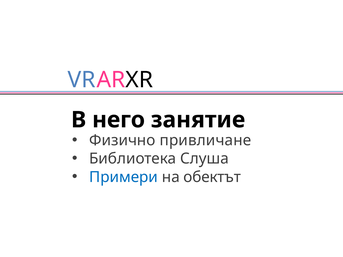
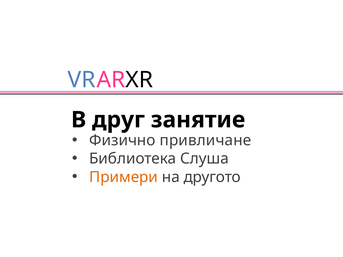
него: него -> друг (118, 120)
Примери colour: blue -> orange (124, 177)
обектът: обектът -> другото (212, 177)
